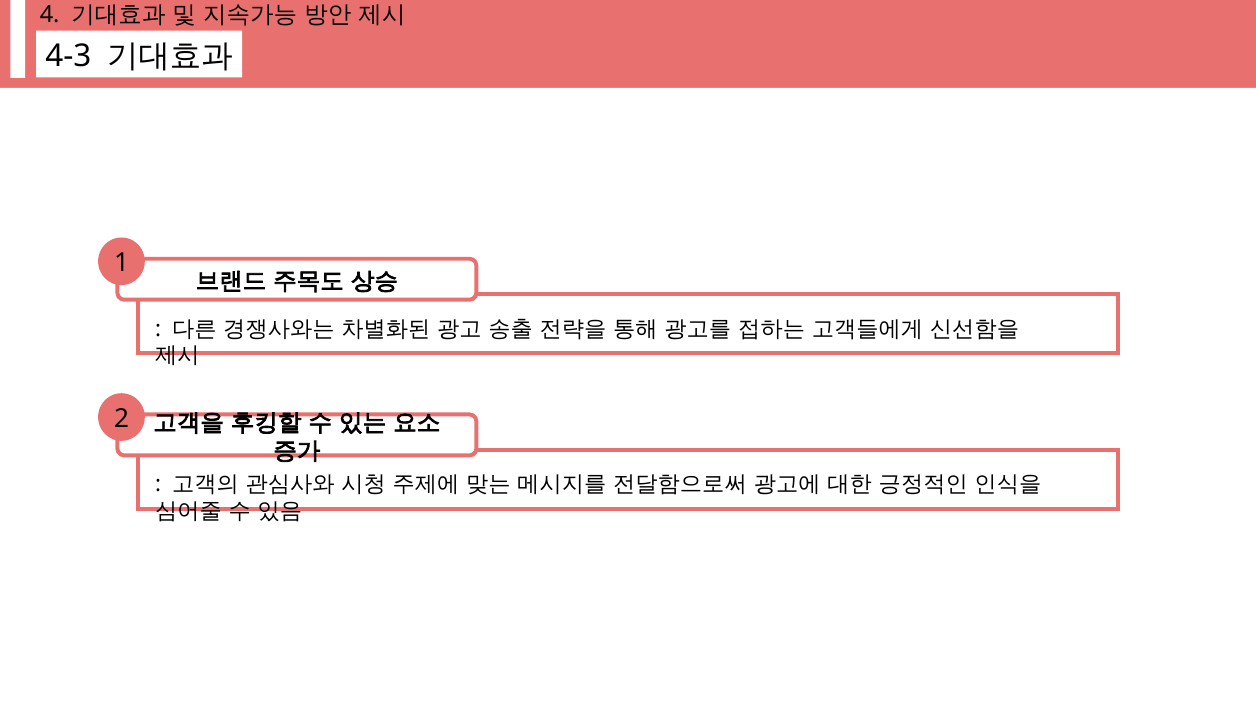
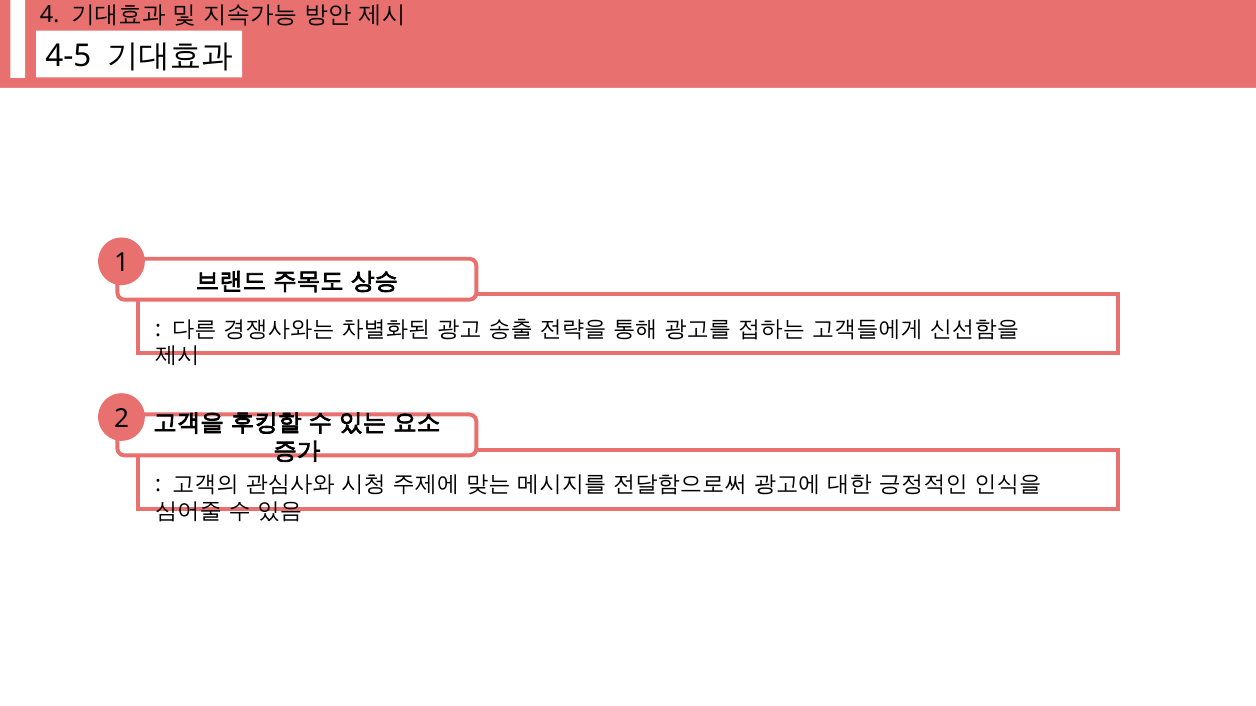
4-3: 4-3 -> 4-5 (68, 56)
